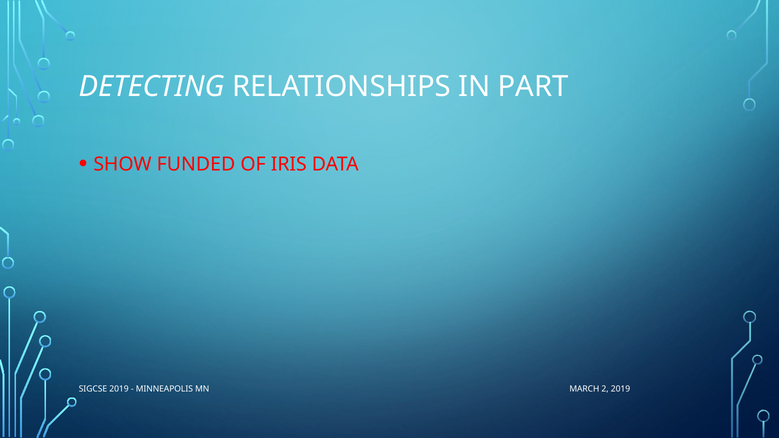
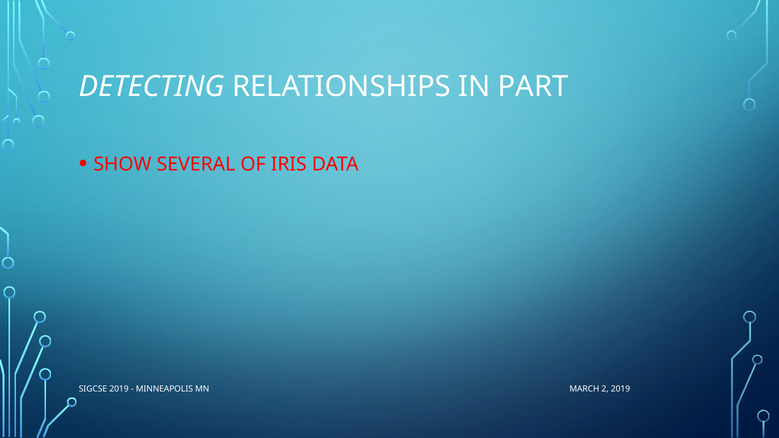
FUNDED: FUNDED -> SEVERAL (196, 164)
